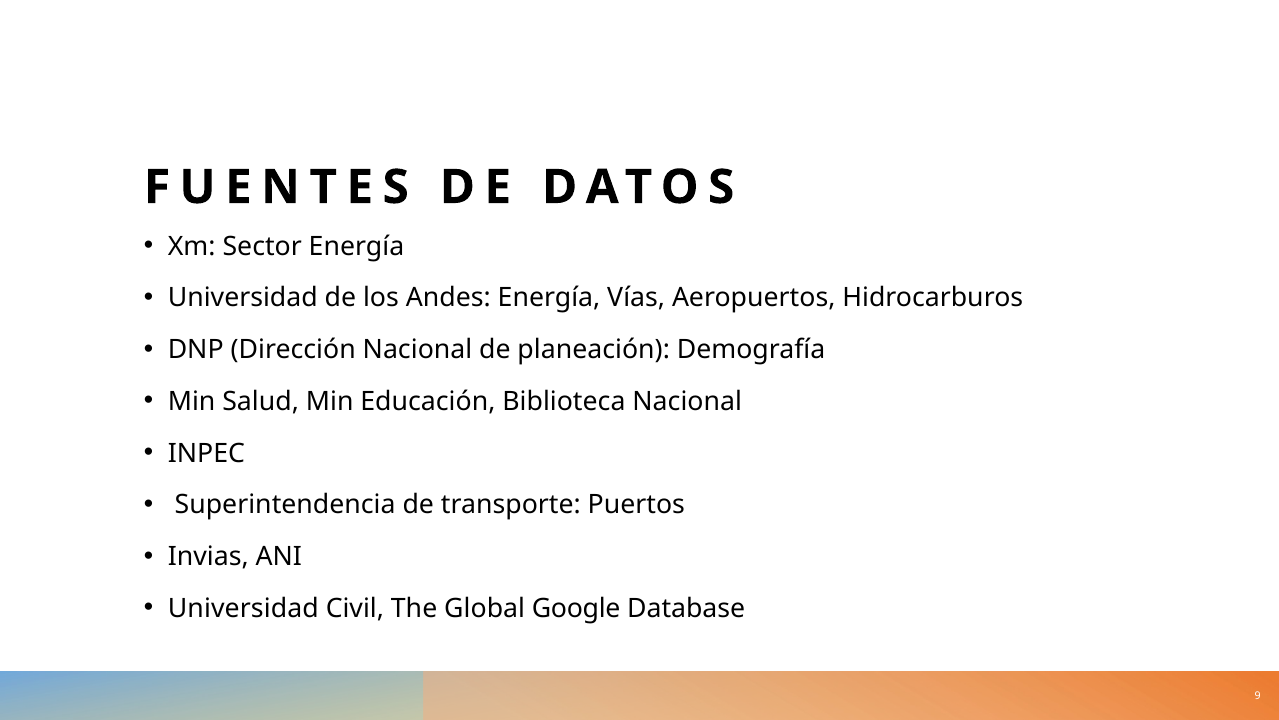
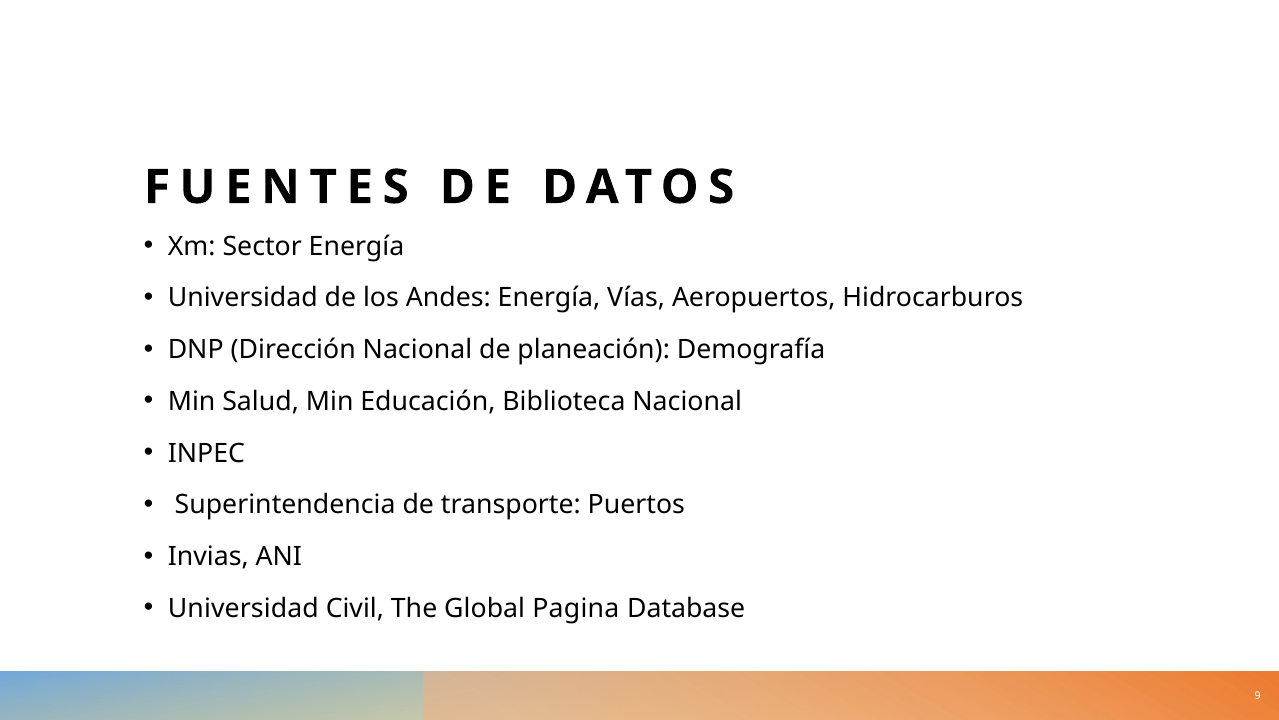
Google: Google -> Pagina (576, 608)
